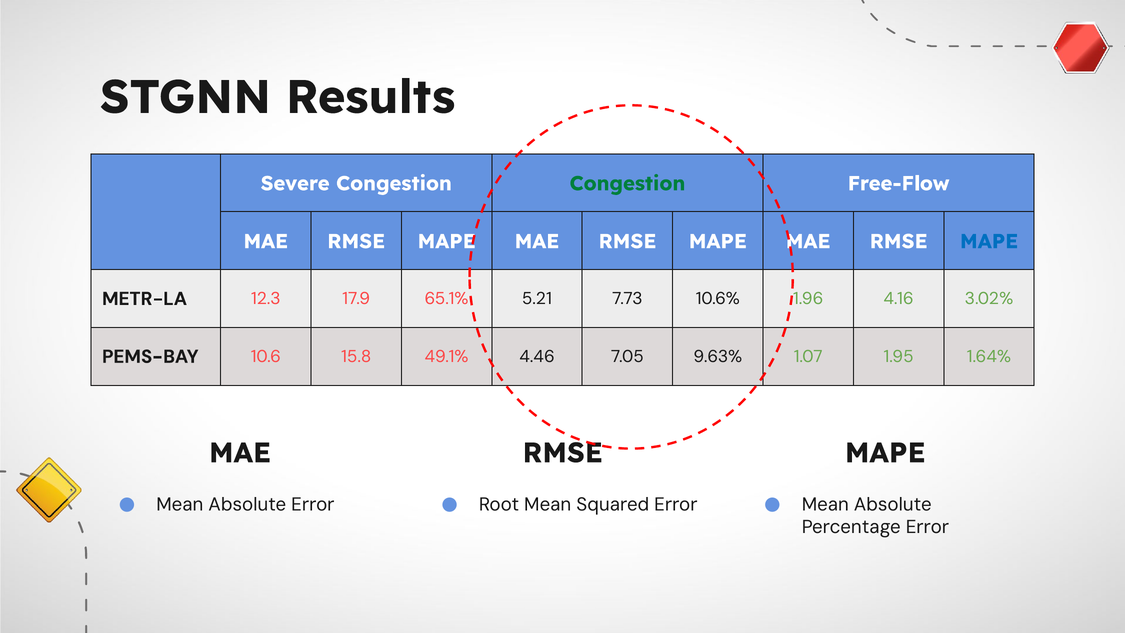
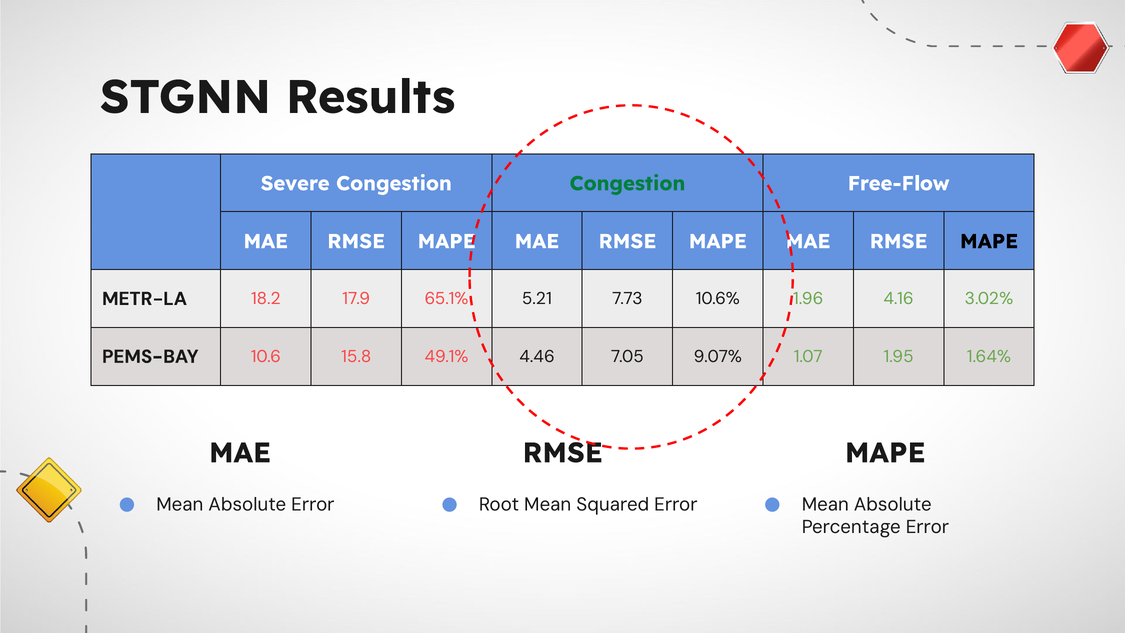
MAPE colour: blue -> black (989, 241)
12.3: 12.3 -> 18.2 (266, 299)
9.63%: 9.63% -> 9.07% (718, 356)
